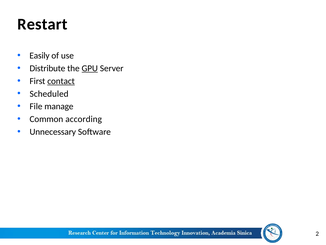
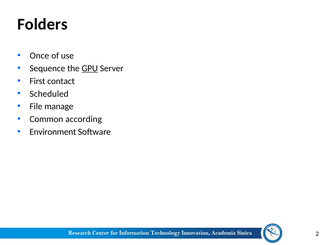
Restart: Restart -> Folders (42, 24)
Easily: Easily -> Once (39, 56)
Distribute: Distribute -> Sequence (47, 68)
contact underline: present -> none (61, 81)
Unnecessary: Unnecessary -> Environment (53, 132)
